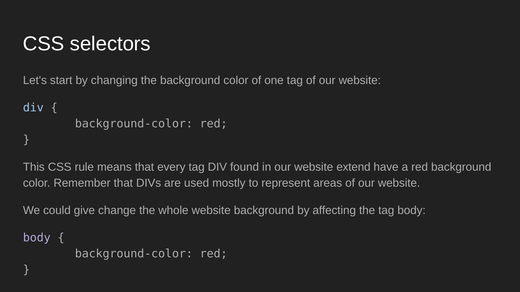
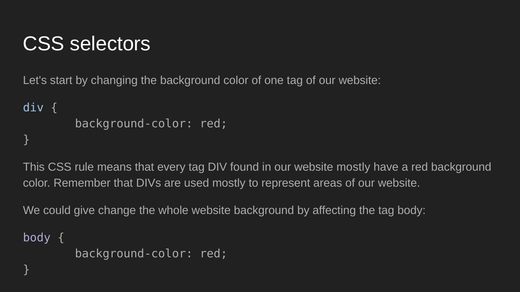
website extend: extend -> mostly (353, 167)
